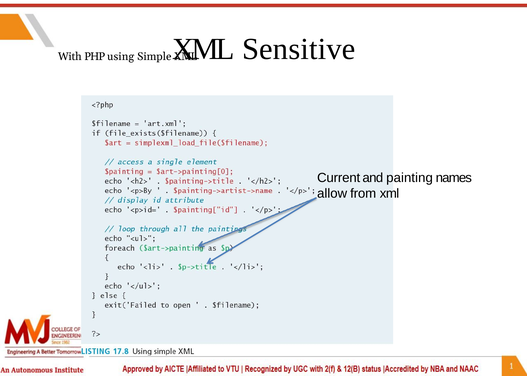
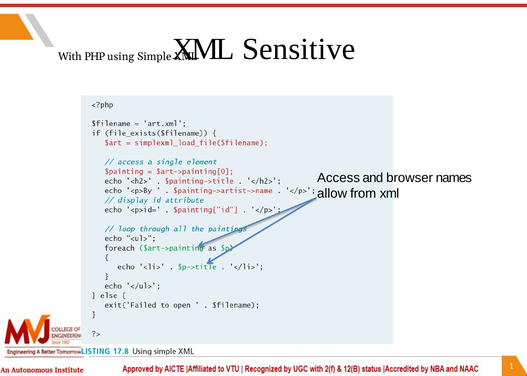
Current: Current -> Access (339, 177)
painting: painting -> browser (410, 177)
